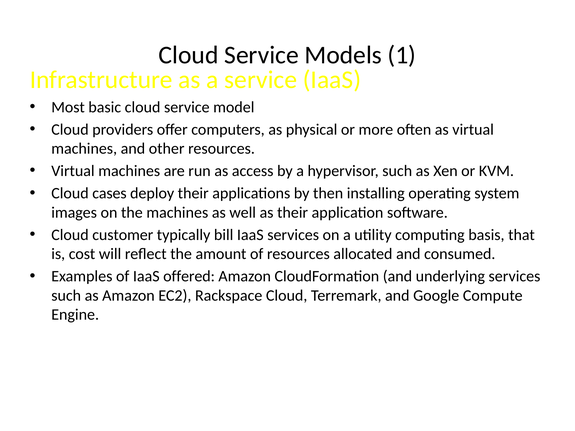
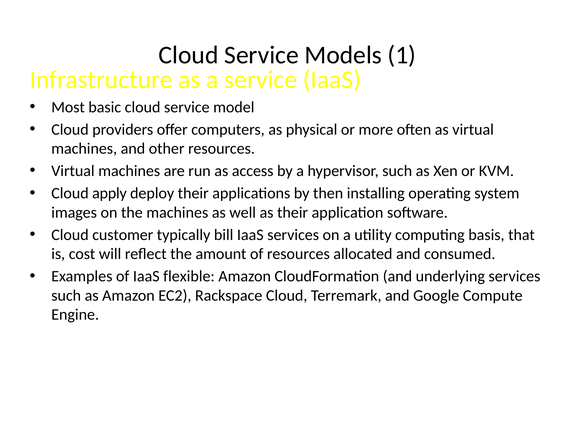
cases: cases -> apply (109, 193)
offered: offered -> flexible (189, 276)
